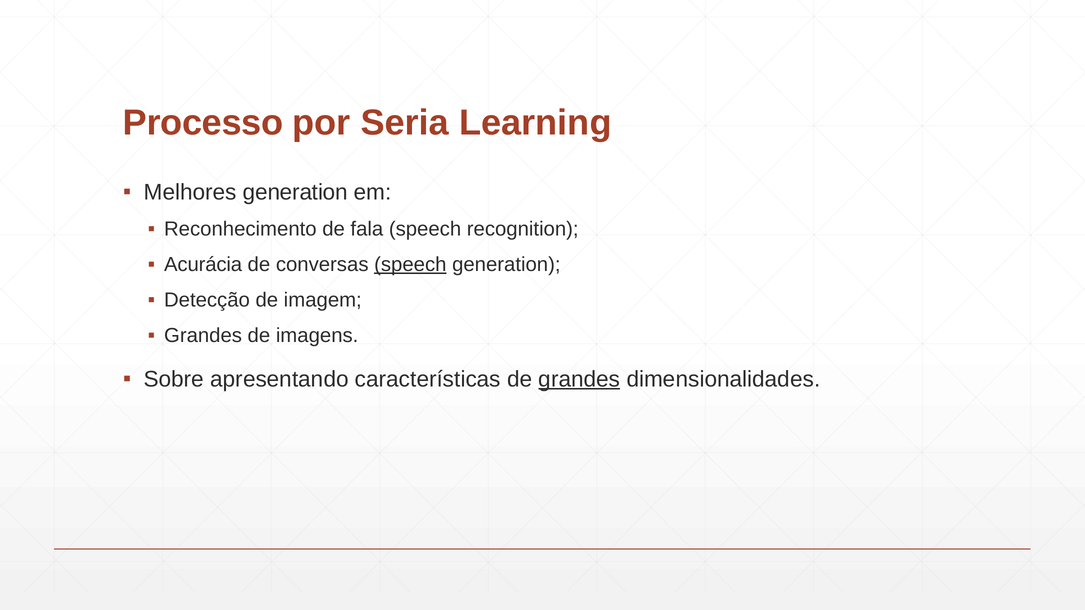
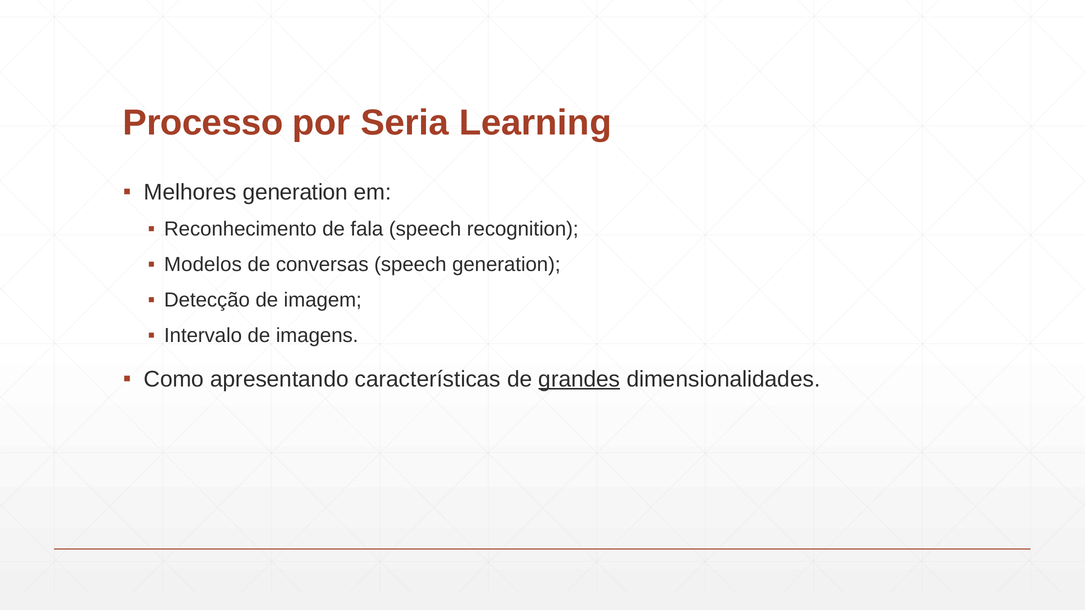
Acurácia: Acurácia -> Modelos (203, 265)
speech underline: present -> none (410, 265)
Grandes: Grandes -> Intervalo (203, 336)
Sobre: Sobre -> Como (174, 379)
